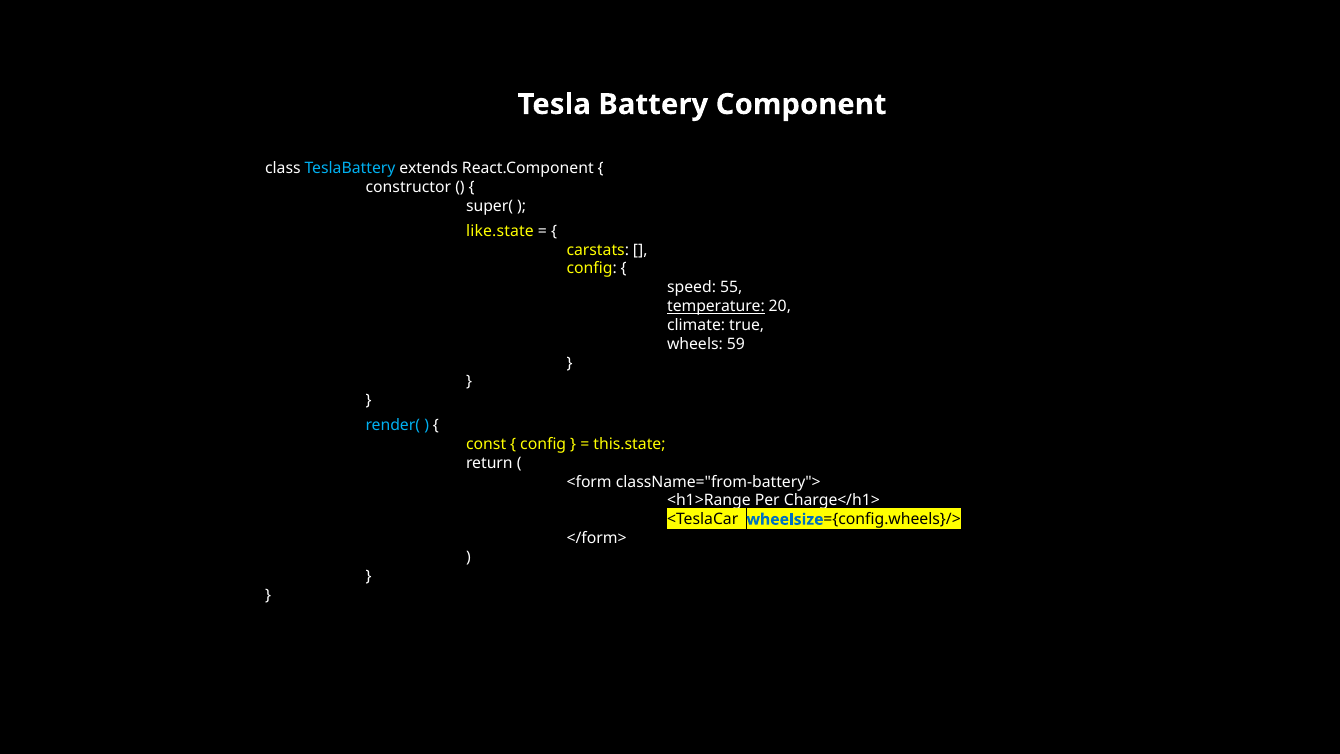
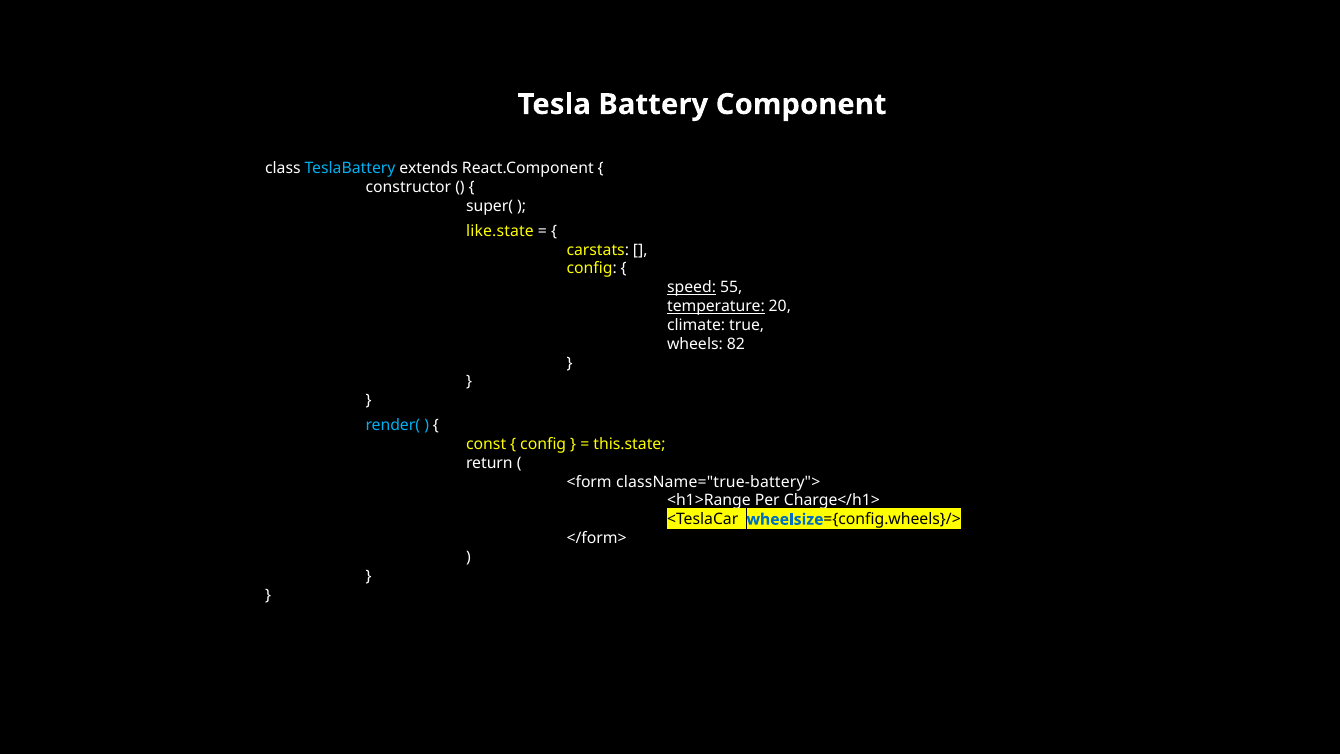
speed underline: none -> present (692, 287)
59: 59 -> 82 (736, 344)
className="from-battery">: className="from-battery"> -> className="true-battery"> (718, 482)
